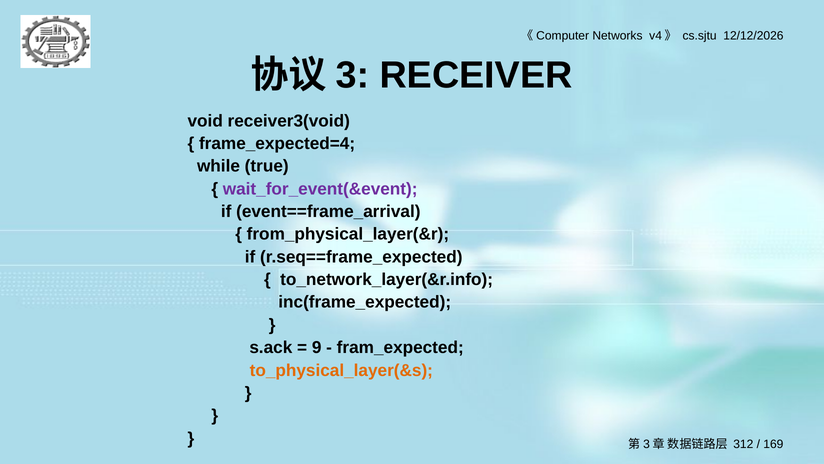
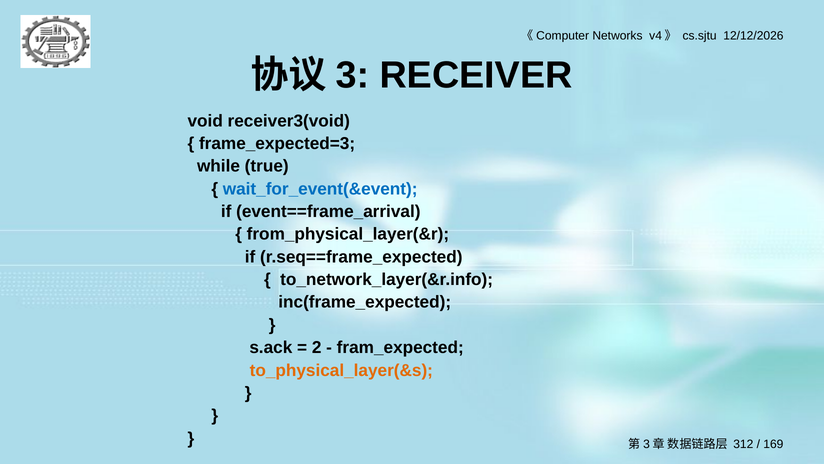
frame_expected=4: frame_expected=4 -> frame_expected=3 (277, 143)
wait_for_event(&event colour: purple -> blue (320, 189)
9: 9 -> 2 (317, 347)
